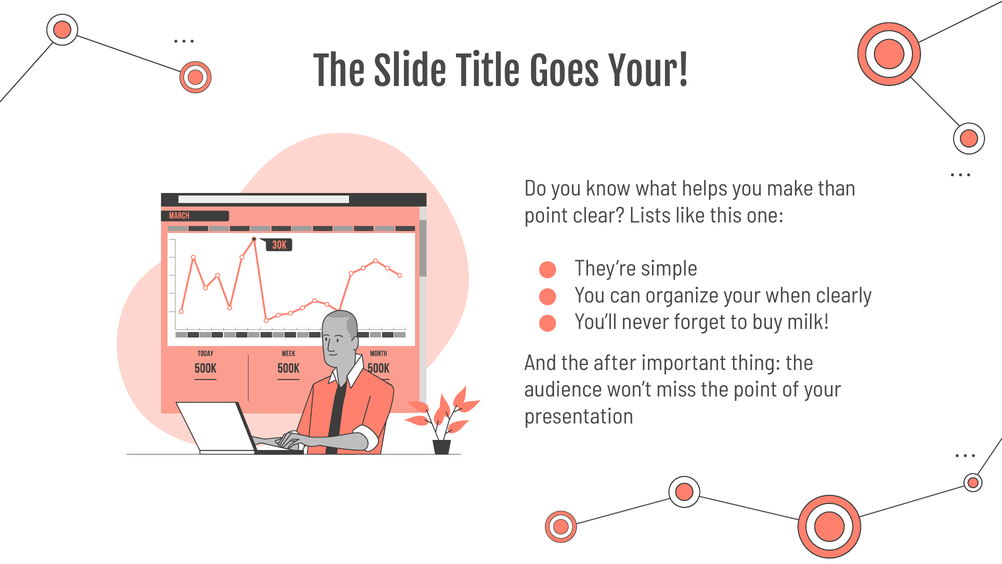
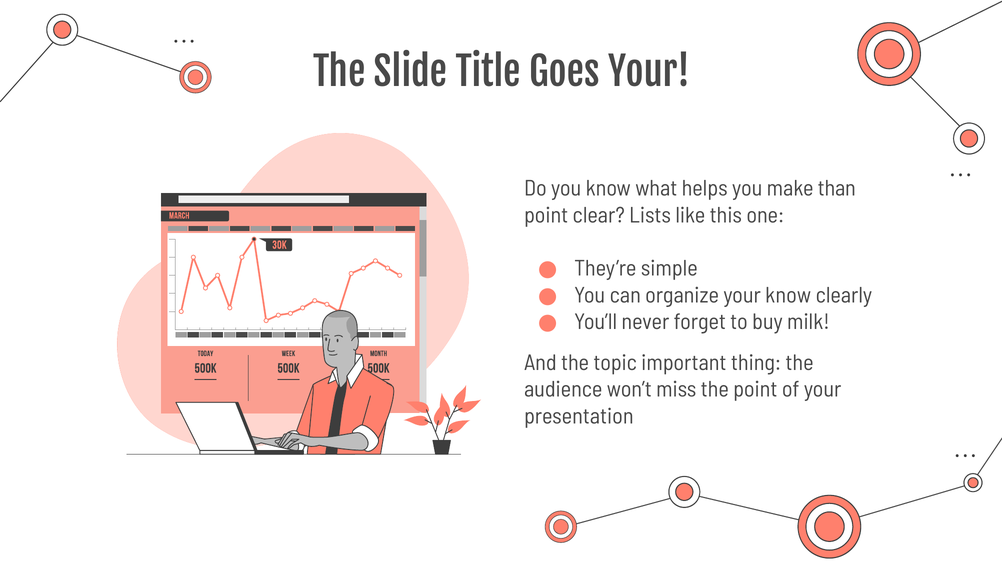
your when: when -> know (788, 295)
after: after -> topic (615, 363)
